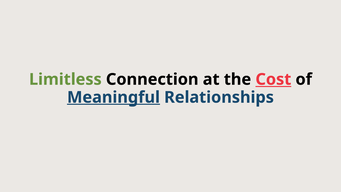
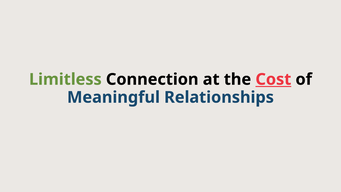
Meaningful underline: present -> none (113, 97)
